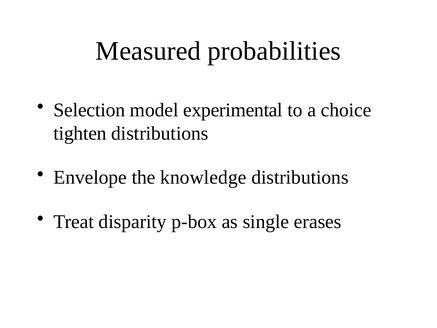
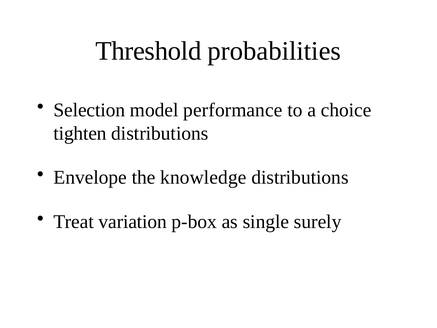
Measured: Measured -> Threshold (148, 51)
experimental: experimental -> performance (233, 110)
disparity: disparity -> variation (133, 222)
erases: erases -> surely (318, 222)
